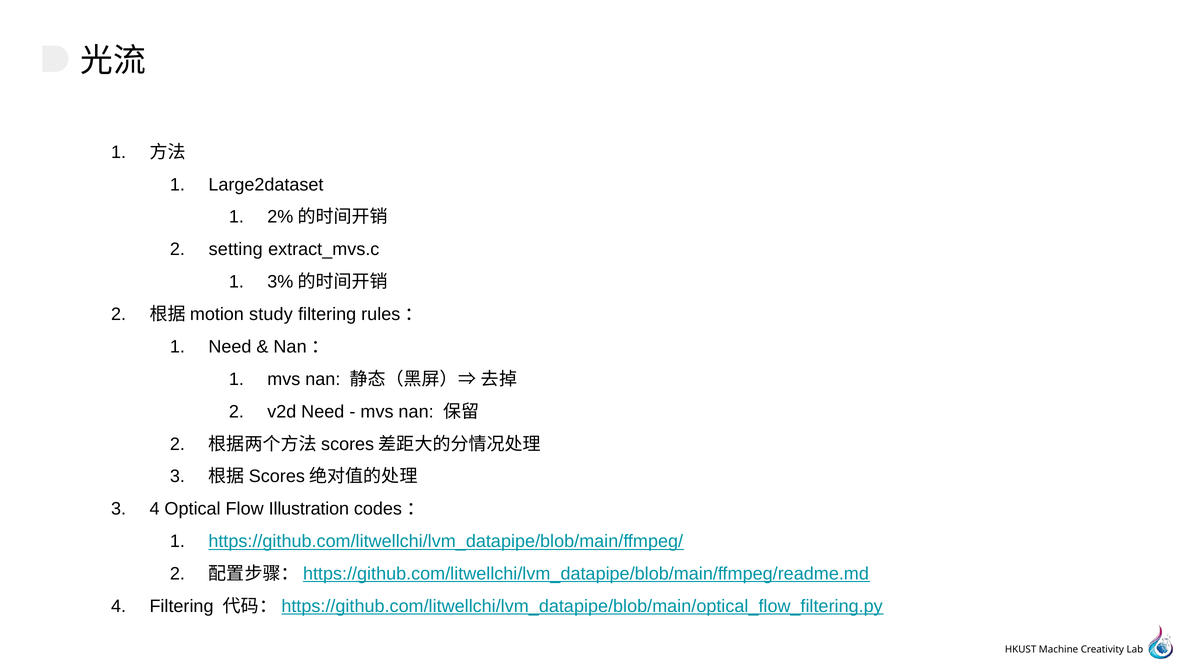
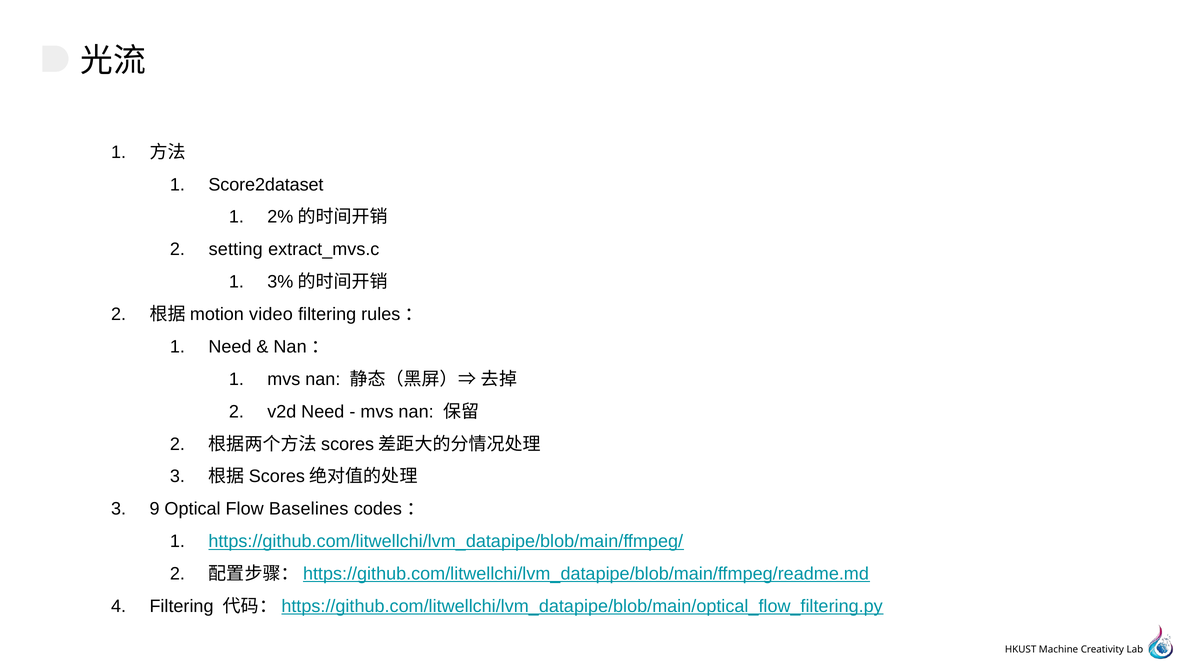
Large2dataset: Large2dataset -> Score2dataset (266, 184)
study: study -> video (271, 314)
4: 4 -> 9 (155, 509)
Illustration: Illustration -> Baselines (309, 509)
